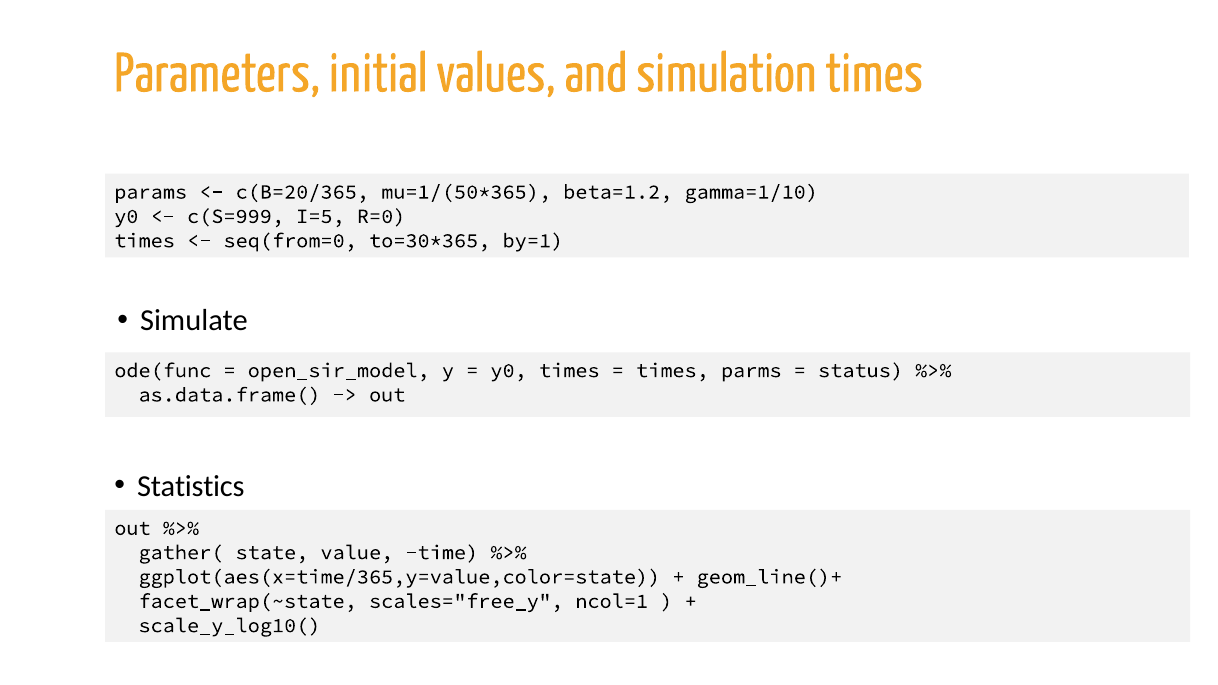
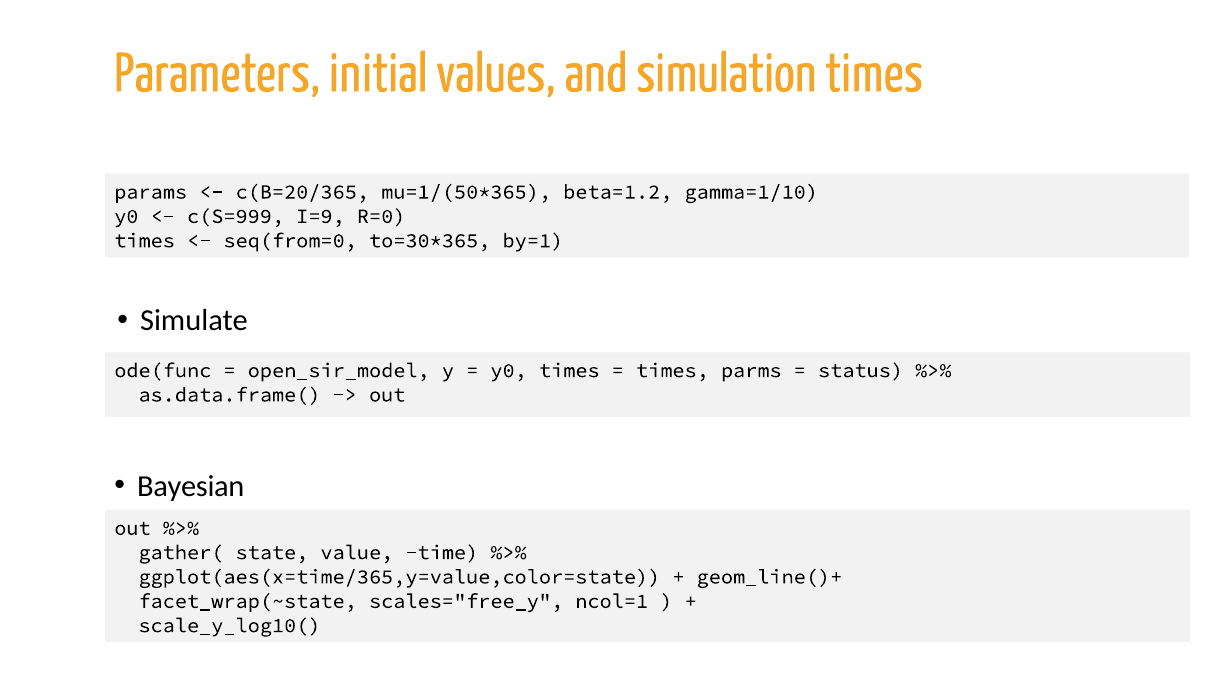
I=5: I=5 -> I=9 (320, 216)
Statistics: Statistics -> Bayesian (191, 486)
